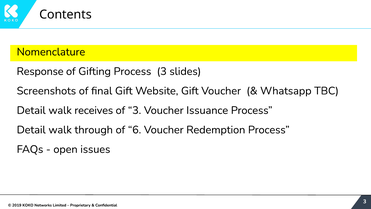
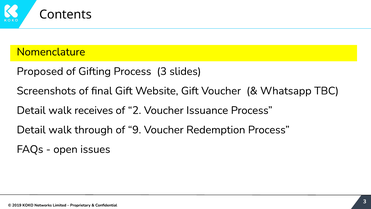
Response: Response -> Proposed (40, 71)
of 3: 3 -> 2 (135, 110)
6: 6 -> 9 (135, 130)
